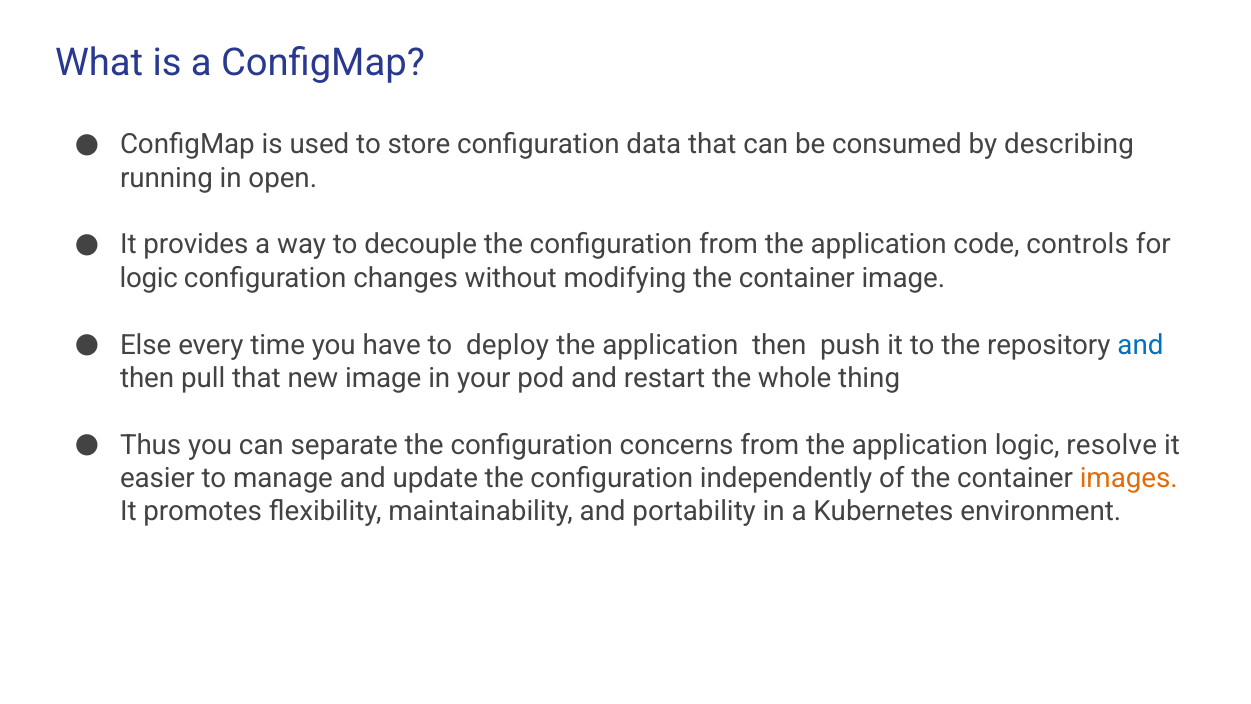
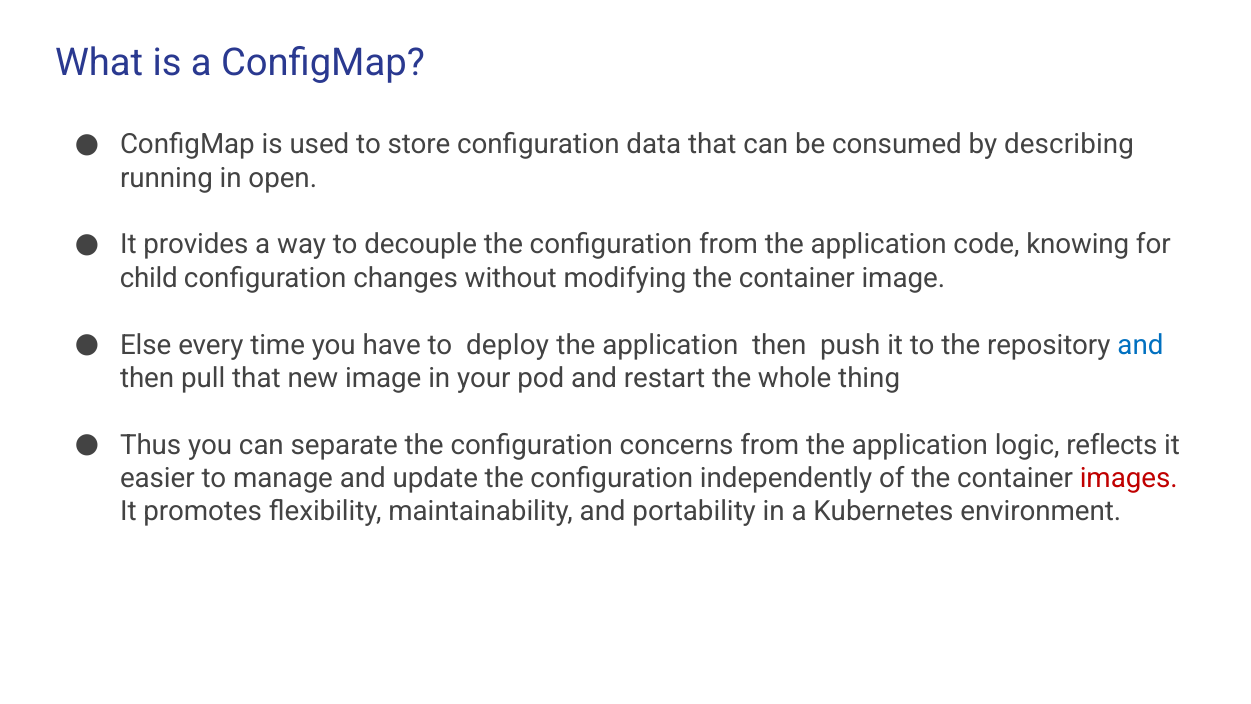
controls: controls -> knowing (1078, 245)
logic: logic -> child (149, 278)
resolve: resolve -> reflects (1112, 445)
images colour: orange -> red (1129, 478)
